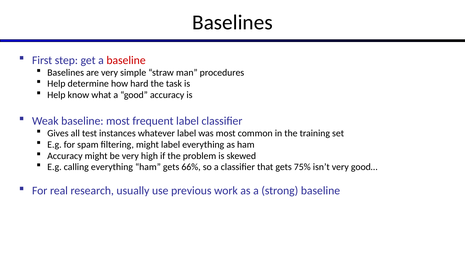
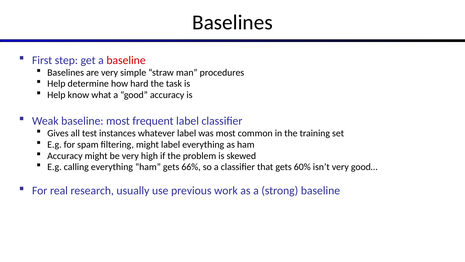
75%: 75% -> 60% (302, 167)
